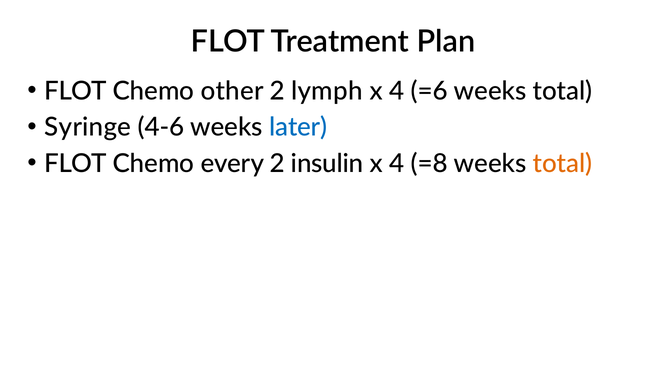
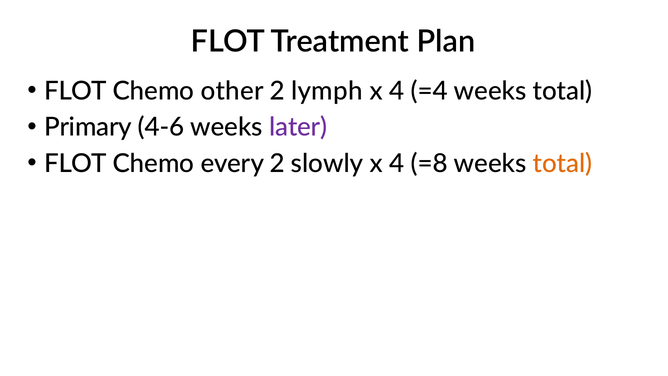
=6: =6 -> =4 (429, 91)
Syringe: Syringe -> Primary (88, 127)
later colour: blue -> purple (298, 127)
insulin: insulin -> slowly (327, 164)
